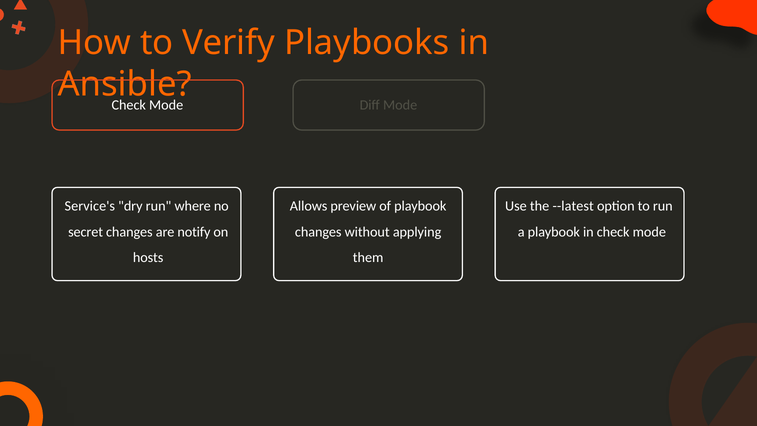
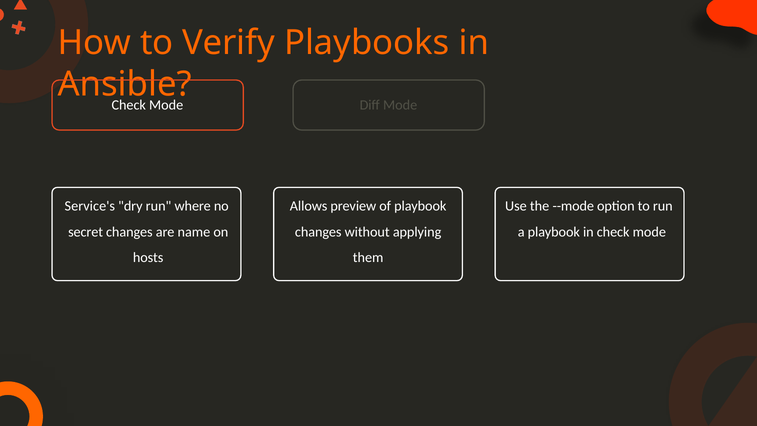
--latest: --latest -> --mode (573, 206)
notify: notify -> name (194, 232)
